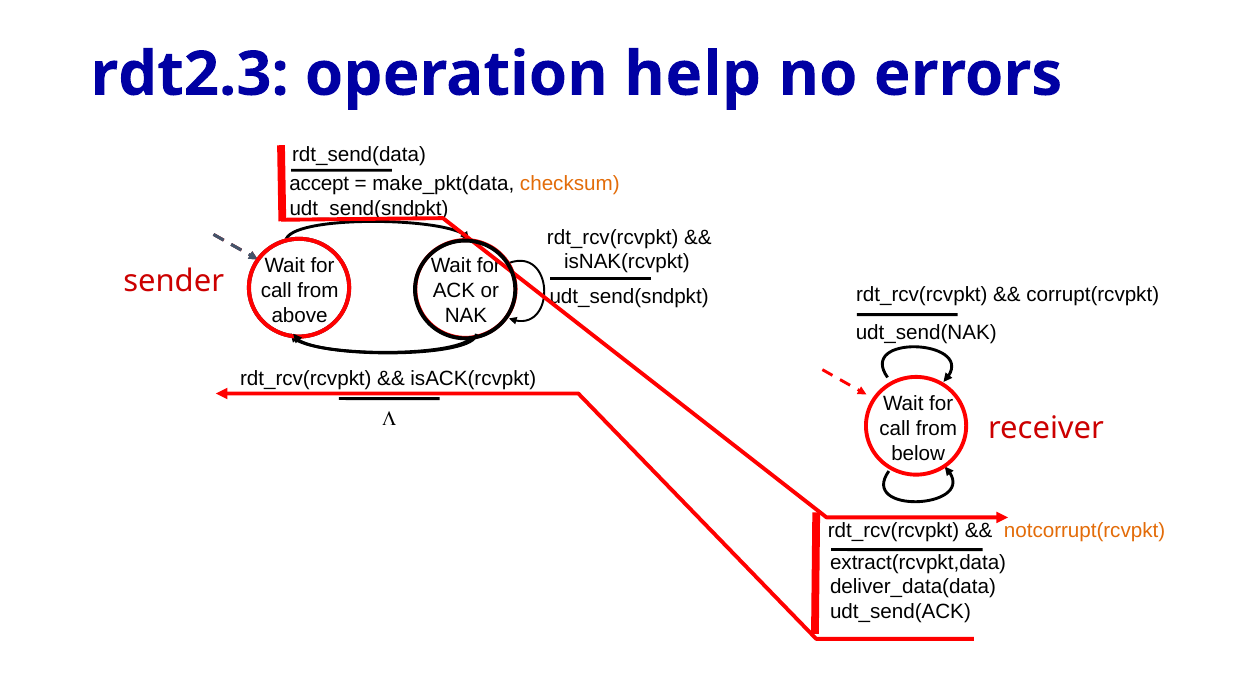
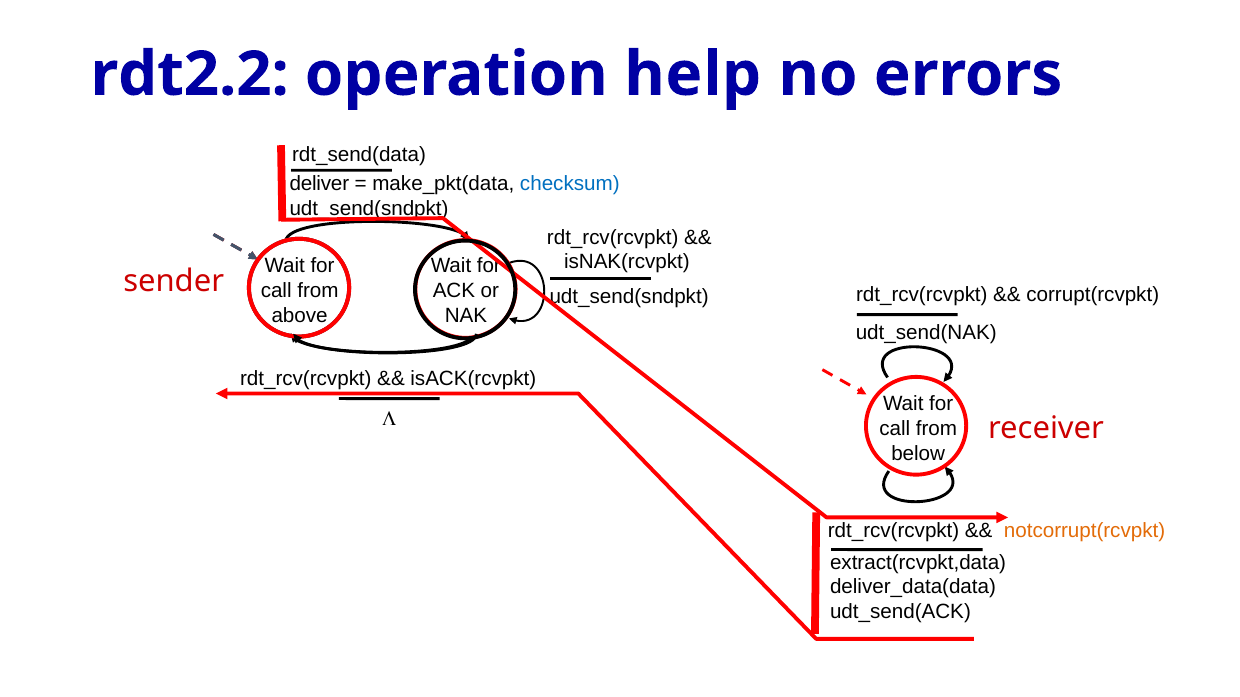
rdt2.3: rdt2.3 -> rdt2.2 (190, 75)
accept: accept -> deliver (319, 184)
checksum colour: orange -> blue (570, 184)
